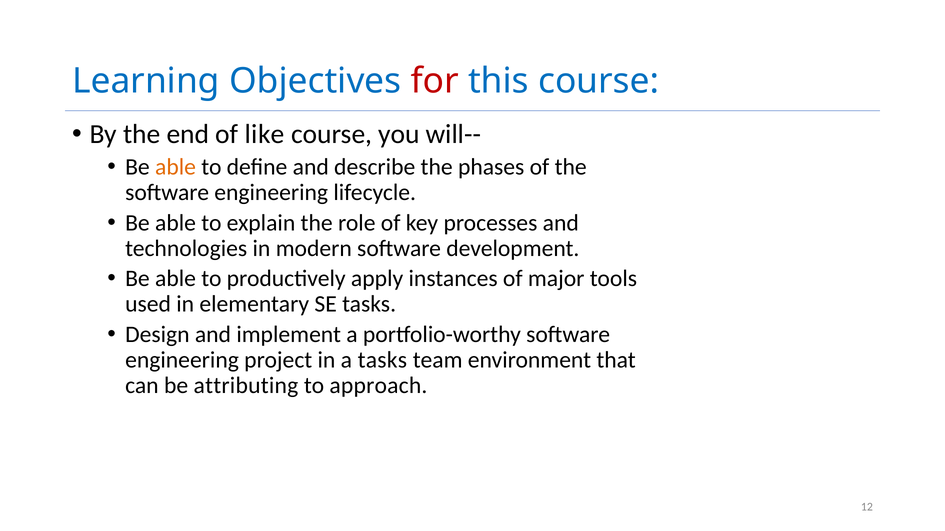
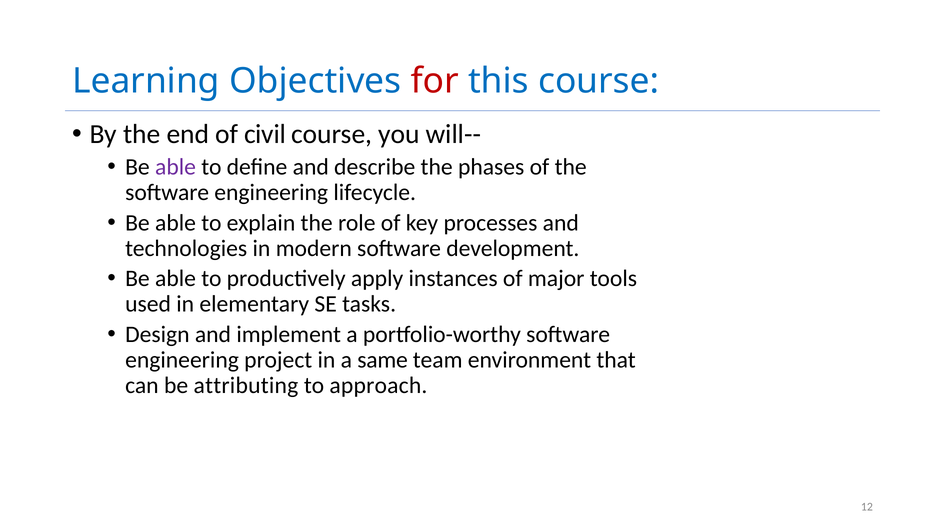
like: like -> civil (265, 134)
able colour: orange -> purple (176, 167)
a tasks: tasks -> same (383, 360)
